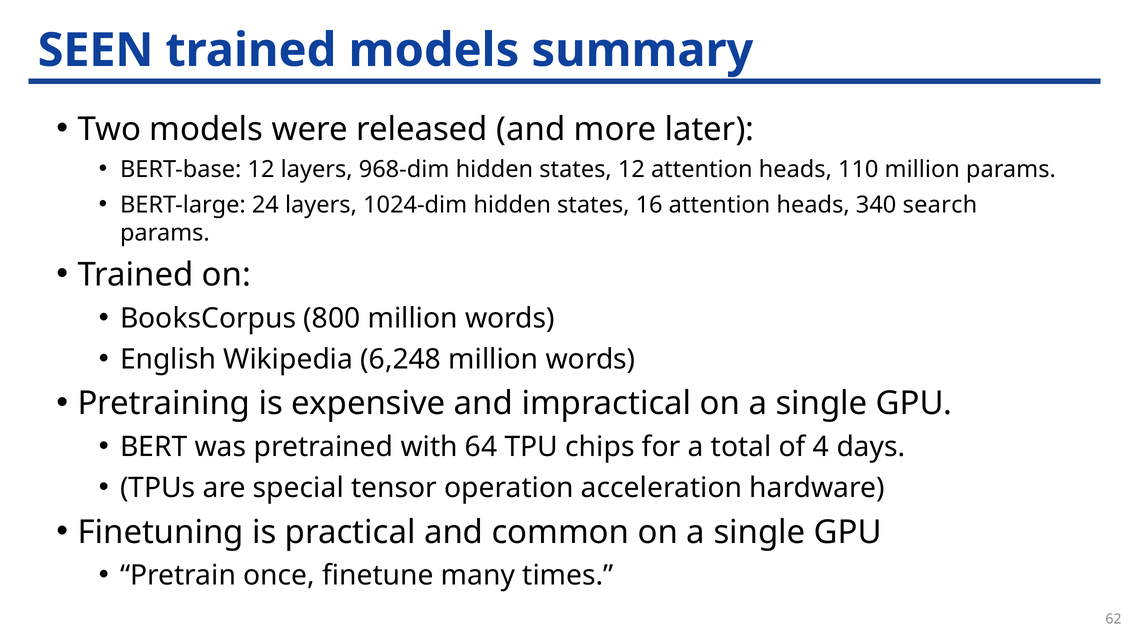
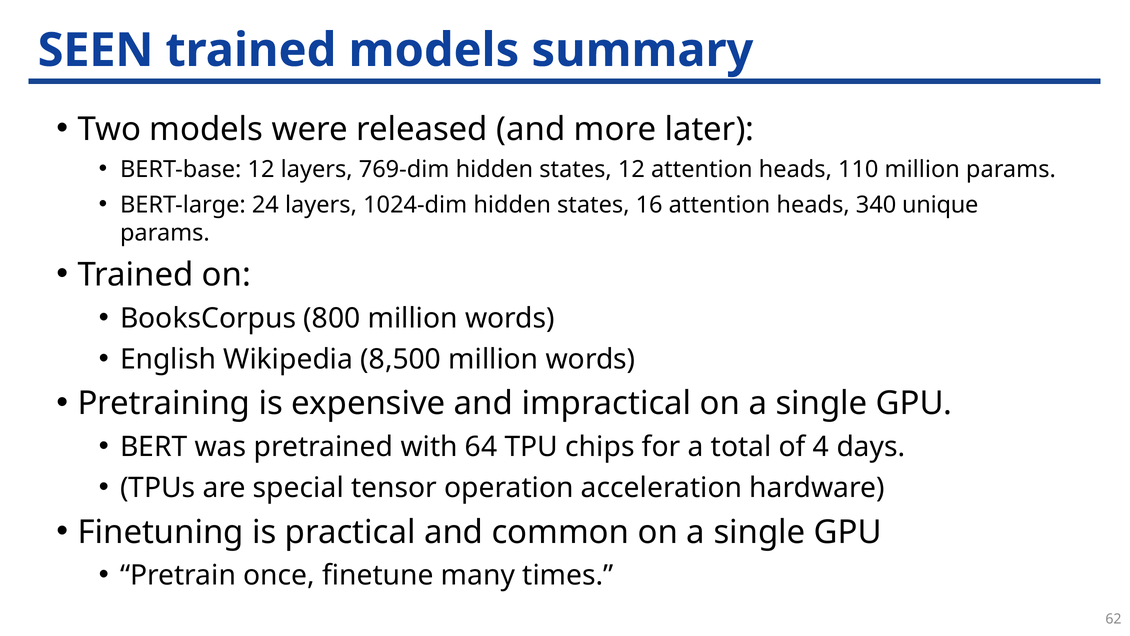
968-dim: 968-dim -> 769-dim (404, 169)
search: search -> unique (940, 205)
6,248: 6,248 -> 8,500 (401, 359)
